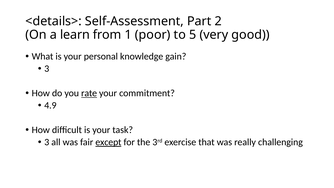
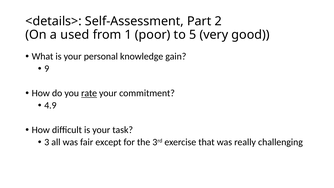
learn: learn -> used (75, 35)
3: 3 -> 9 (47, 69)
except underline: present -> none (108, 142)
